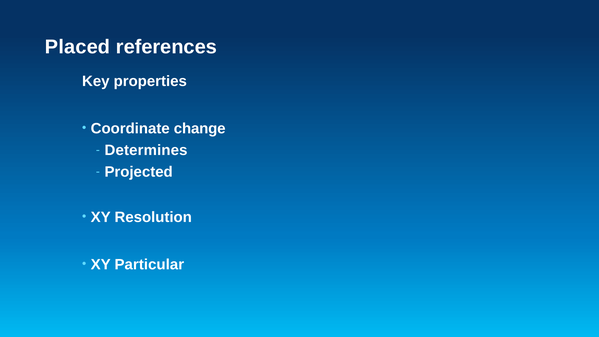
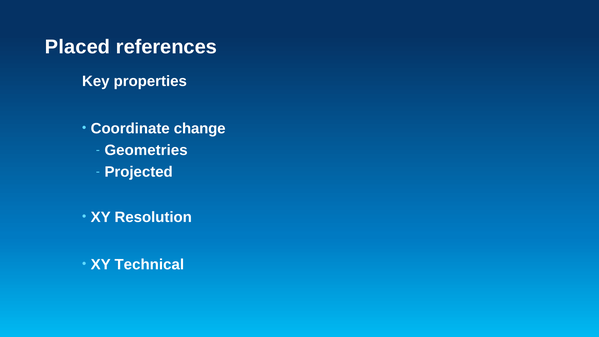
Determines: Determines -> Geometries (146, 150)
Particular: Particular -> Technical (149, 264)
